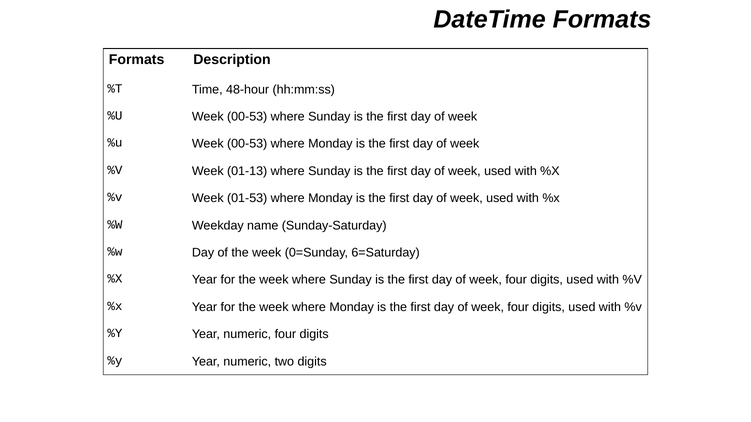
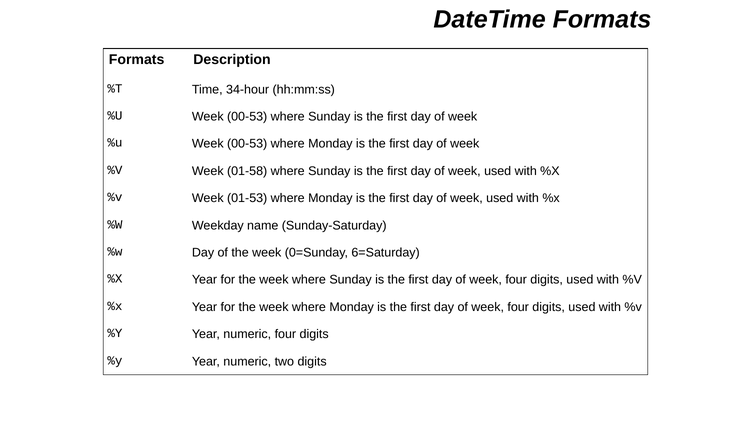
48-hour: 48-hour -> 34-hour (248, 90)
01-13: 01-13 -> 01-58 (247, 171)
